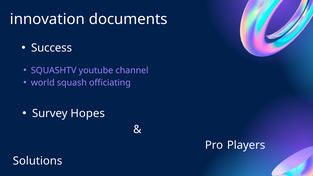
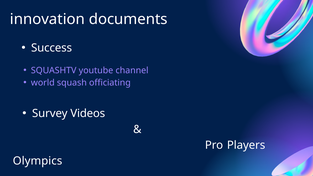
Hopes: Hopes -> Videos (88, 114)
Solutions: Solutions -> Olympics (38, 161)
